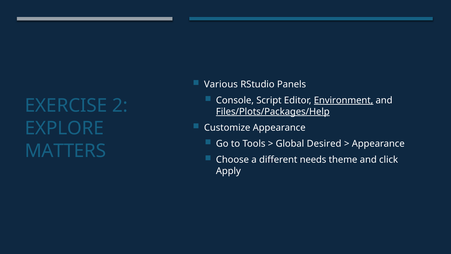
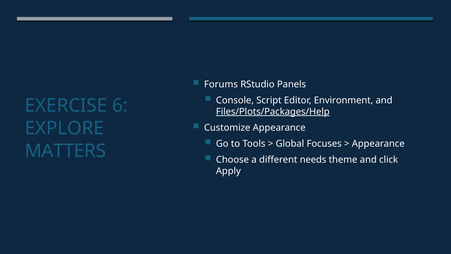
Various: Various -> Forums (221, 84)
Environment underline: present -> none (344, 100)
2: 2 -> 6 (120, 106)
Desired: Desired -> Focuses (324, 143)
